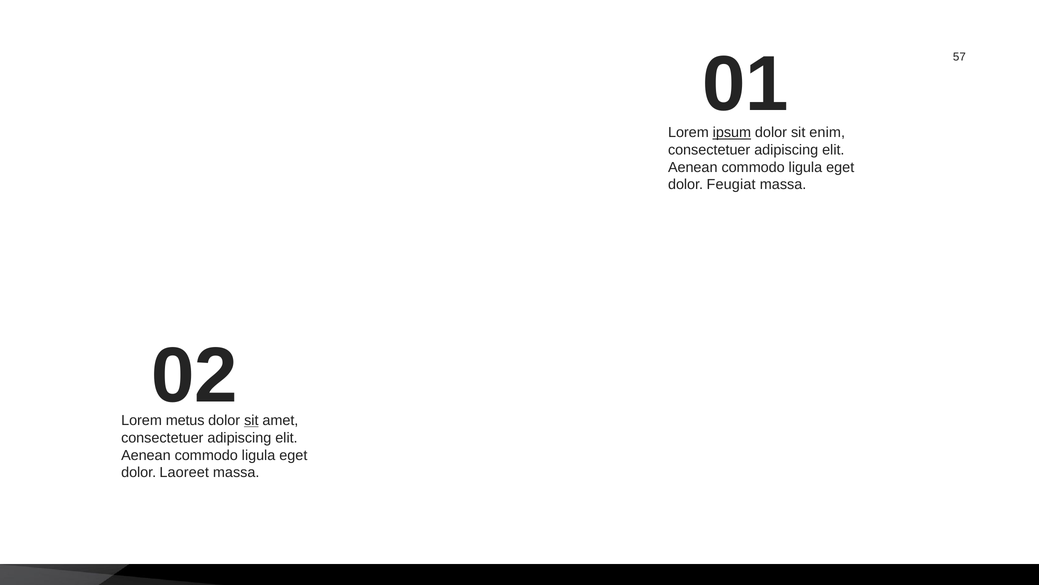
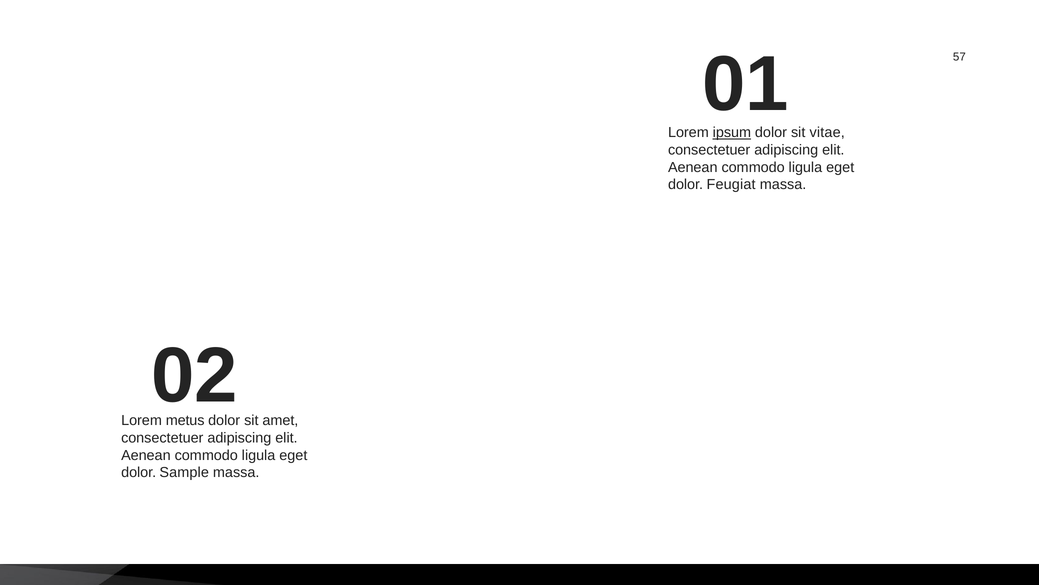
enim: enim -> vitae (827, 133)
sit underline: present -> none (251, 420)
Laoreet: Laoreet -> Sample (184, 472)
